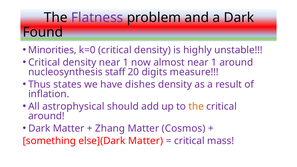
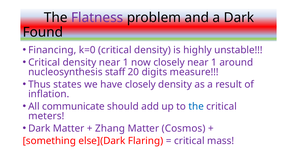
Minorities: Minorities -> Financing (52, 50)
now almost: almost -> closely (169, 62)
have dishes: dishes -> closely (140, 84)
astrophysical: astrophysical -> communicate (73, 107)
the colour: orange -> blue (196, 107)
around: around -> meters (46, 116)
else](Dark Matter: Matter -> Flaring (146, 141)
